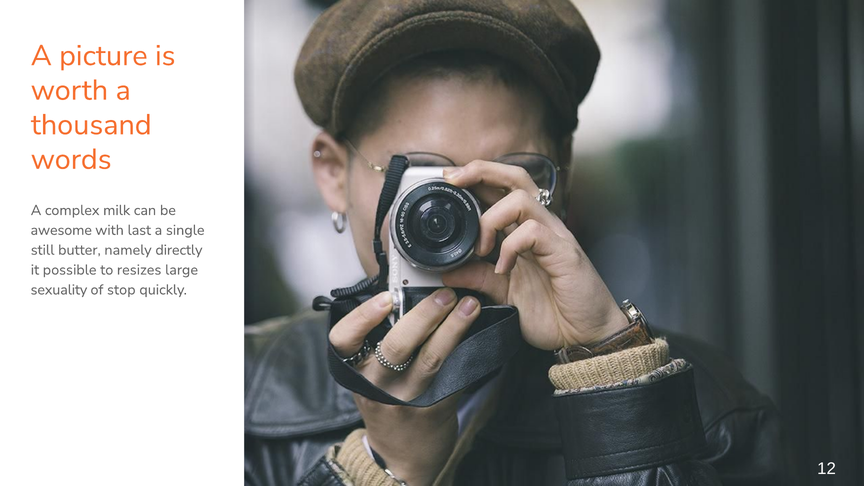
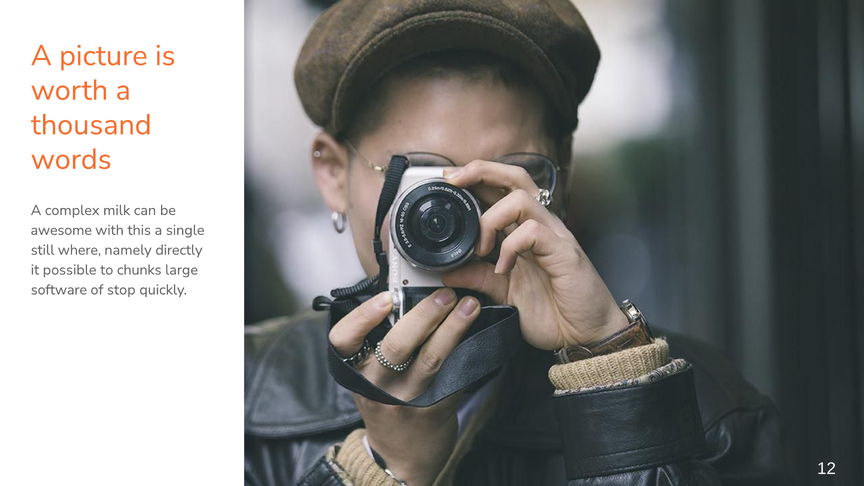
last: last -> this (139, 230)
butter: butter -> where (79, 250)
resizes: resizes -> chunks (139, 270)
sexuality: sexuality -> software (59, 290)
